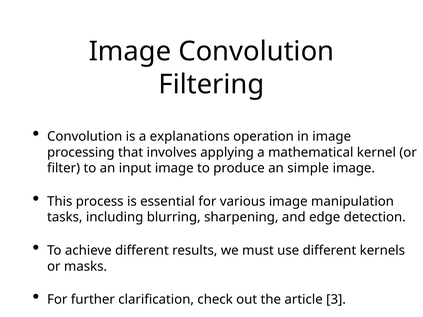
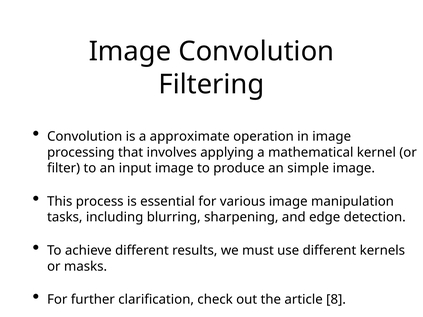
explanations: explanations -> approximate (190, 137)
3: 3 -> 8 (336, 300)
